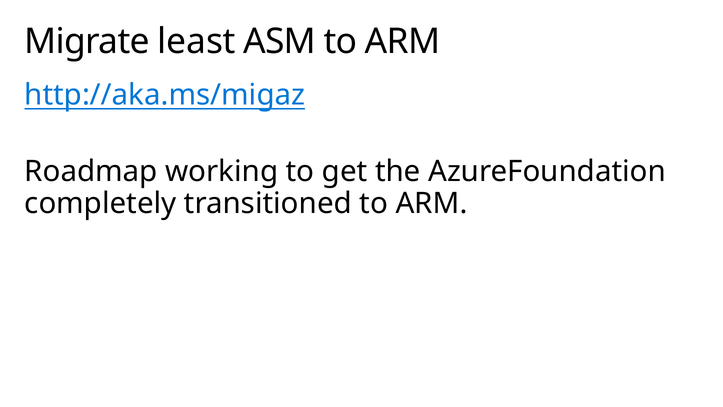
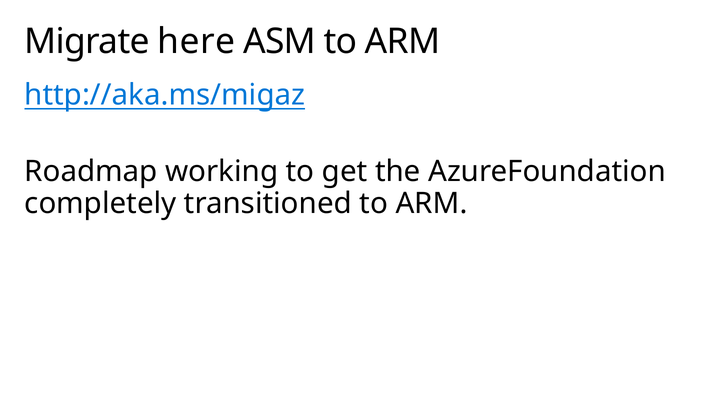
least: least -> here (196, 41)
